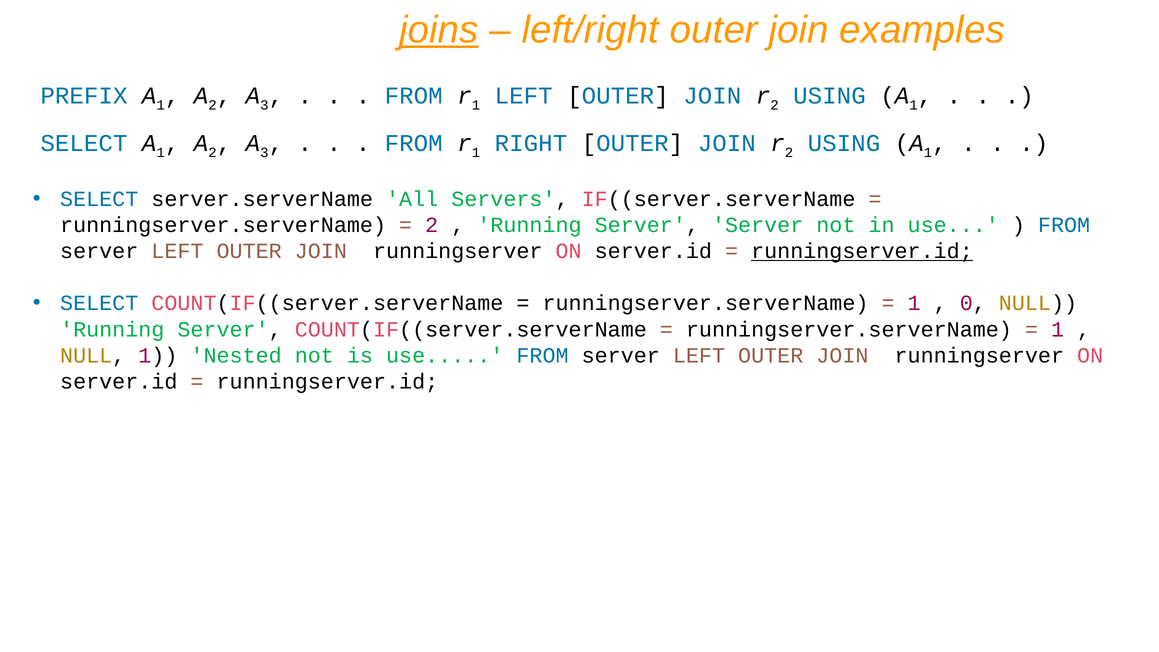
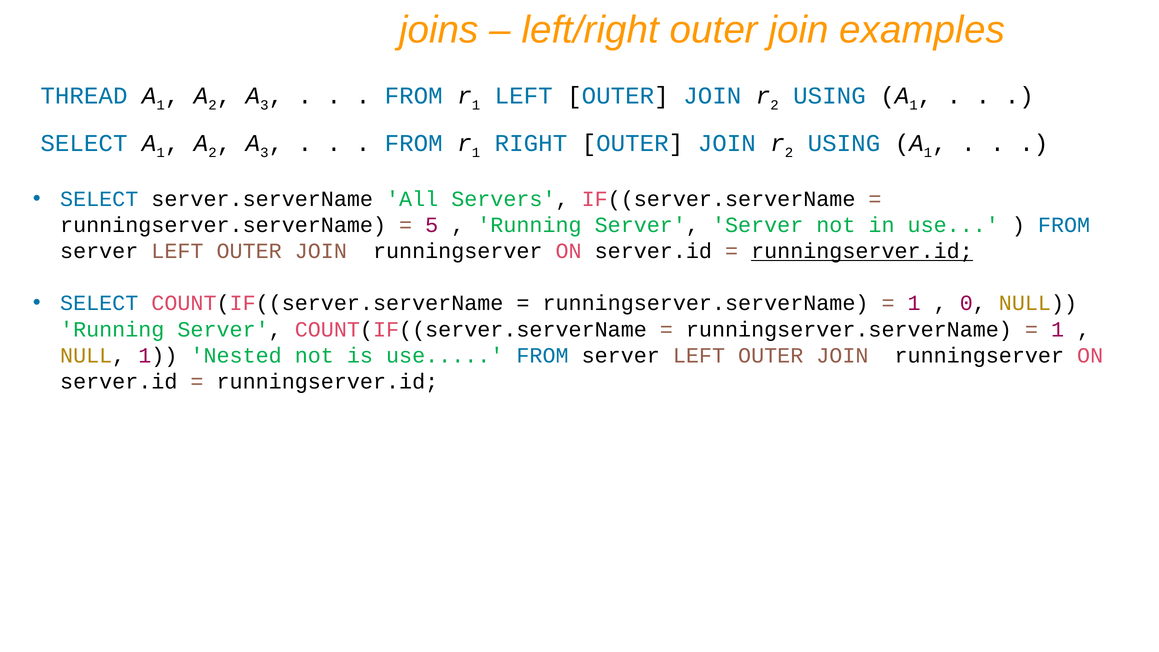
joins underline: present -> none (439, 30)
PREFIX: PREFIX -> THREAD (84, 96)
2: 2 -> 5 (432, 225)
